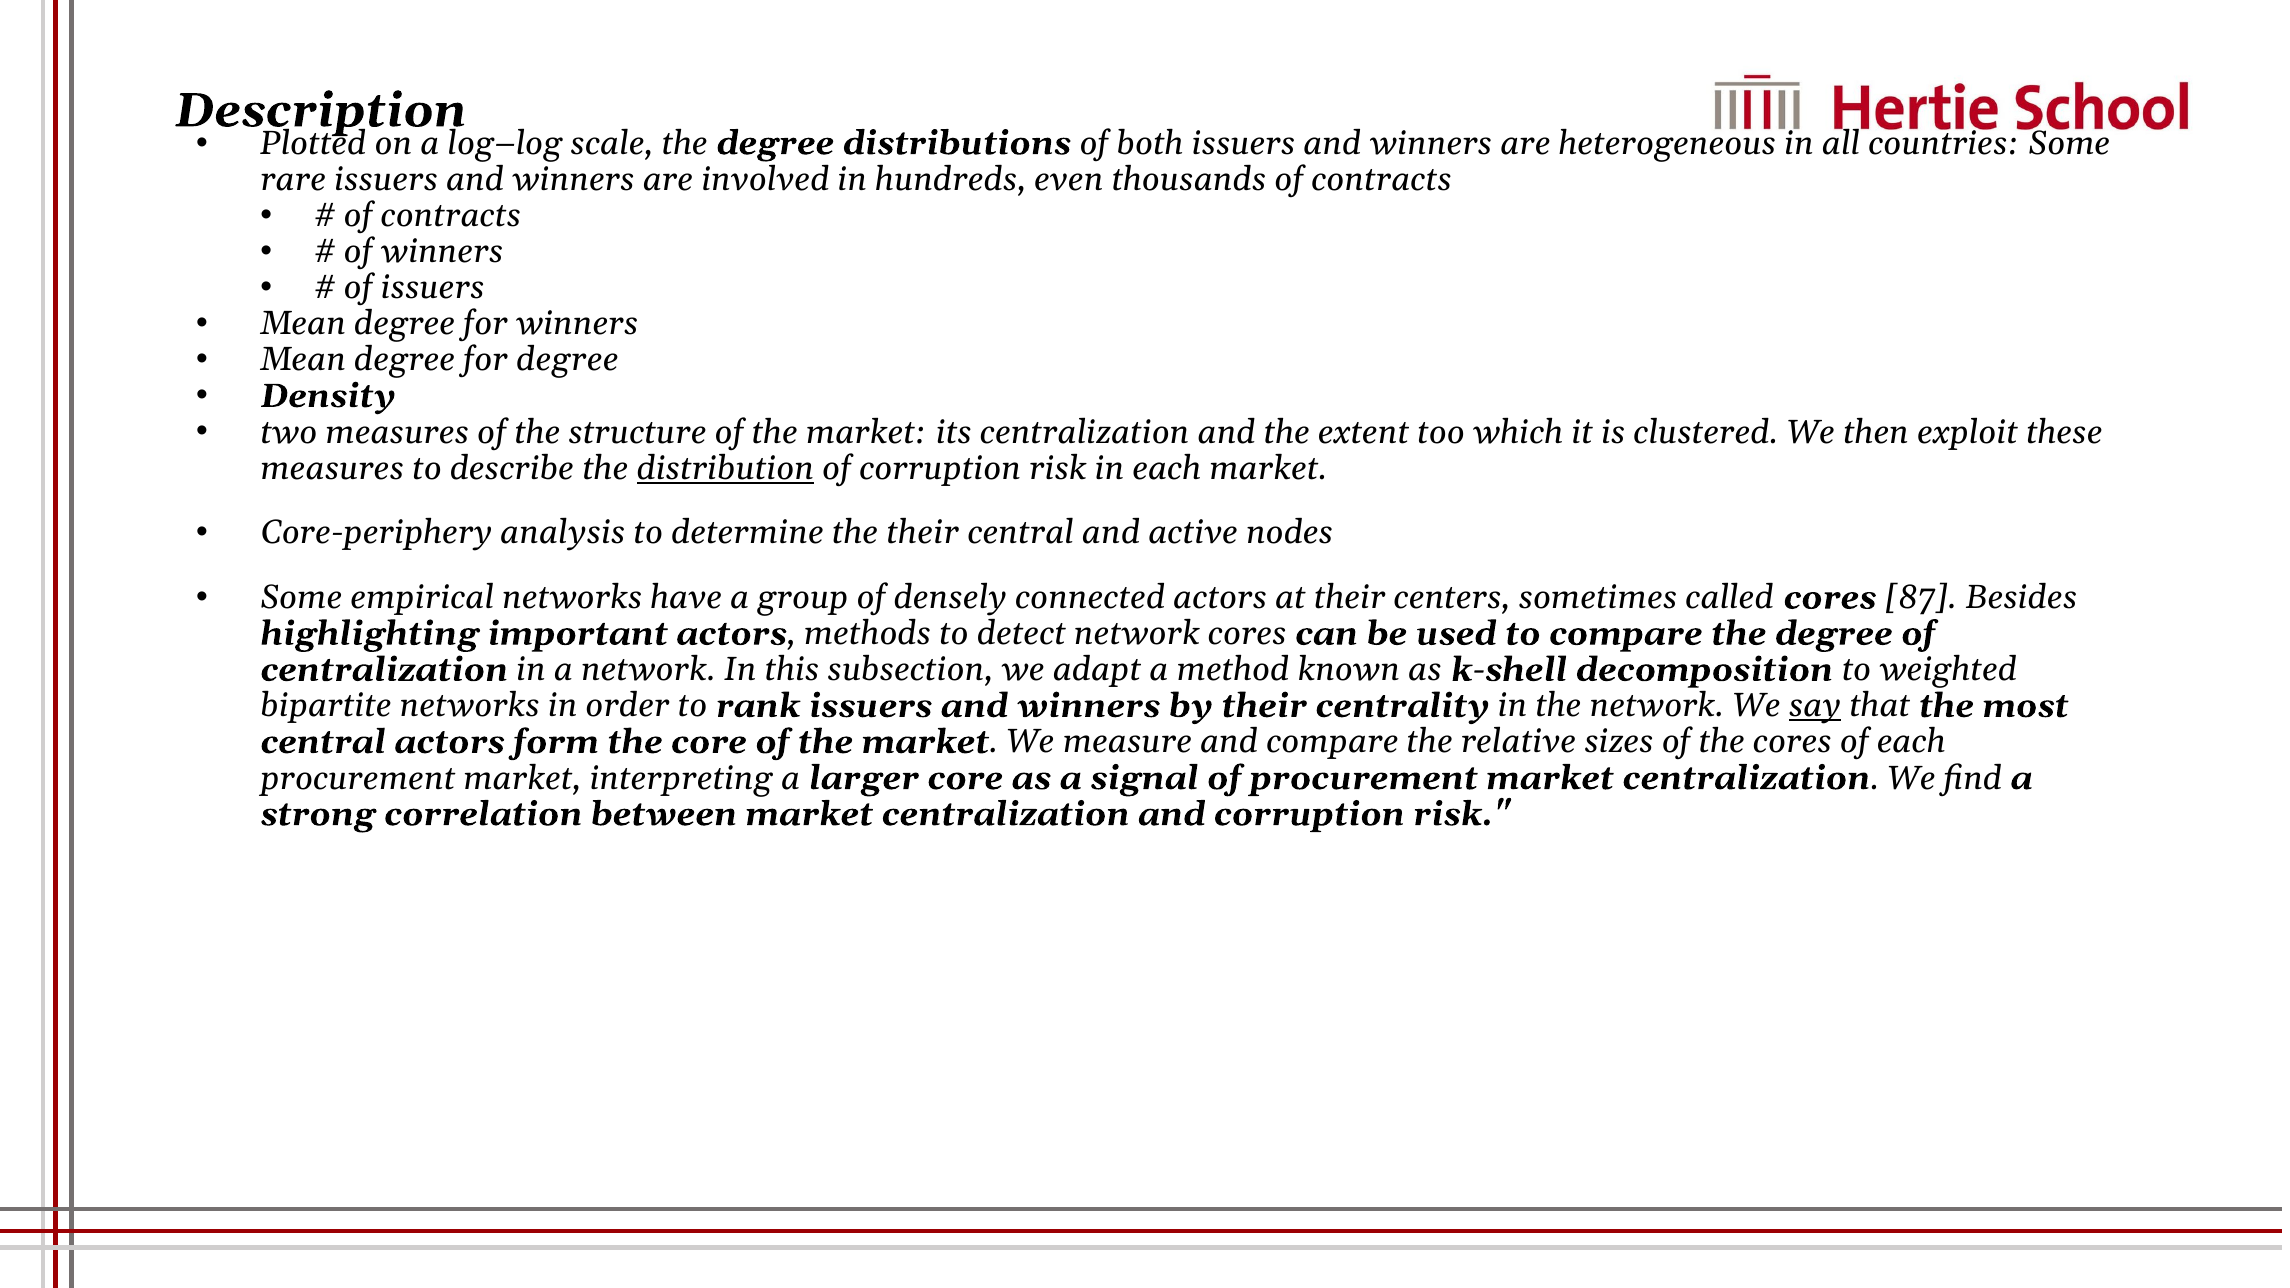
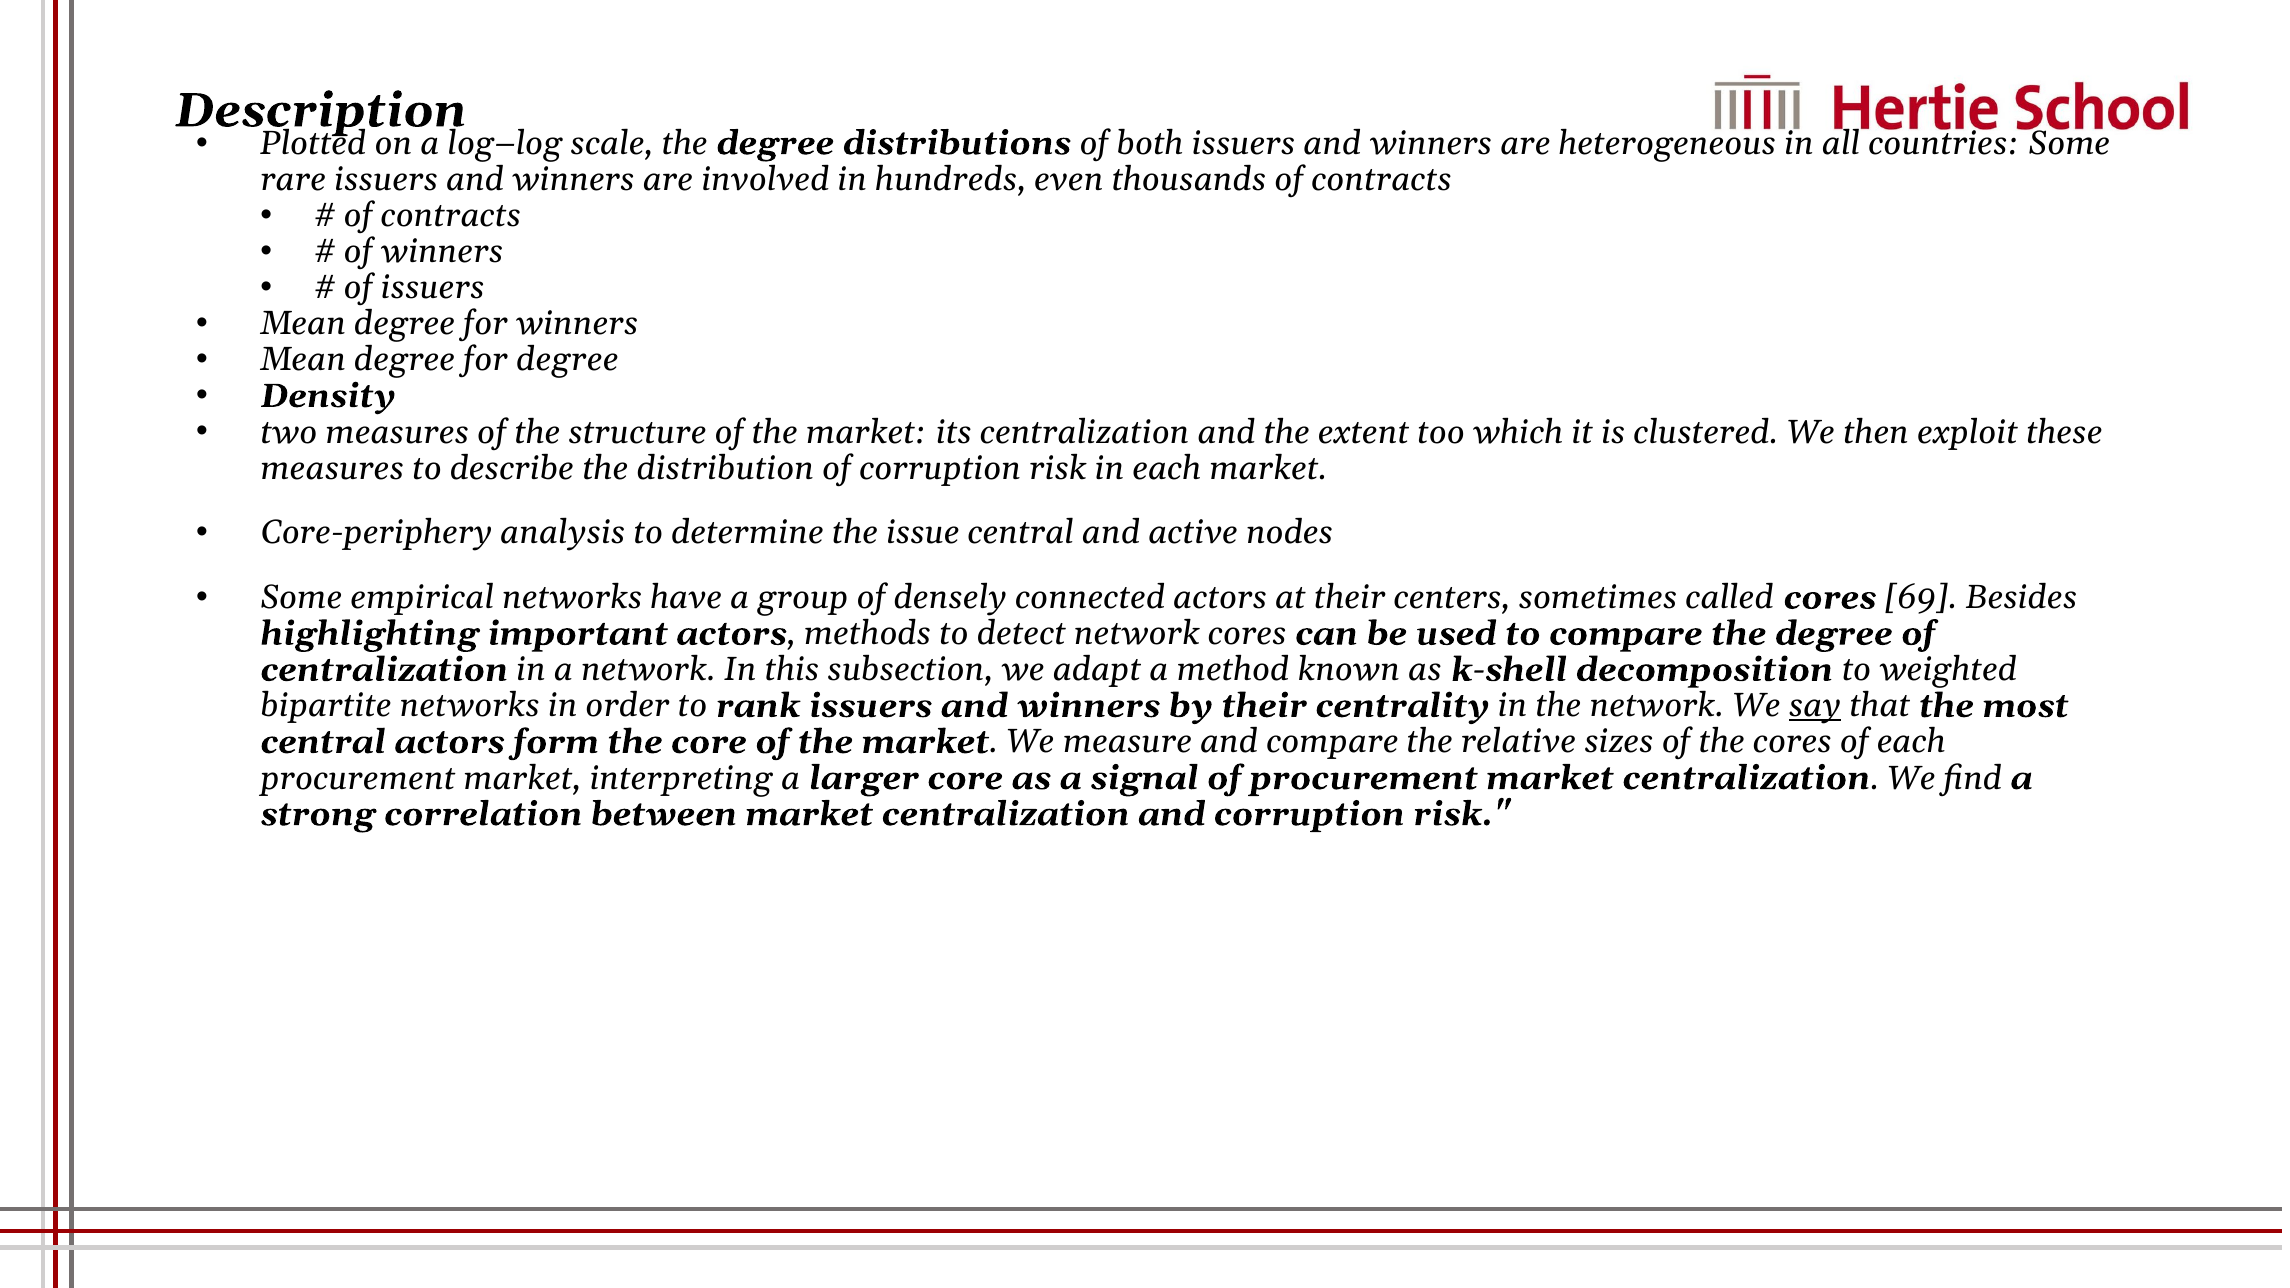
distribution underline: present -> none (725, 468)
the their: their -> issue (923, 533)
87: 87 -> 69 (1921, 598)
